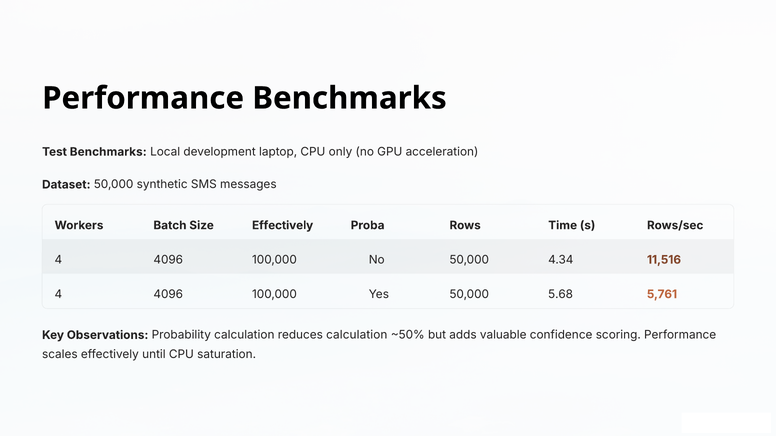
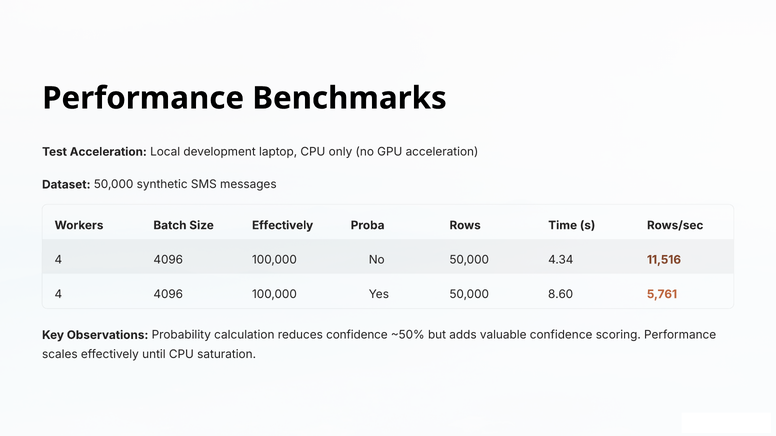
Test Benchmarks: Benchmarks -> Acceleration (108, 152)
5.68: 5.68 -> 8.60 (561, 295)
reduces calculation: calculation -> confidence (357, 335)
